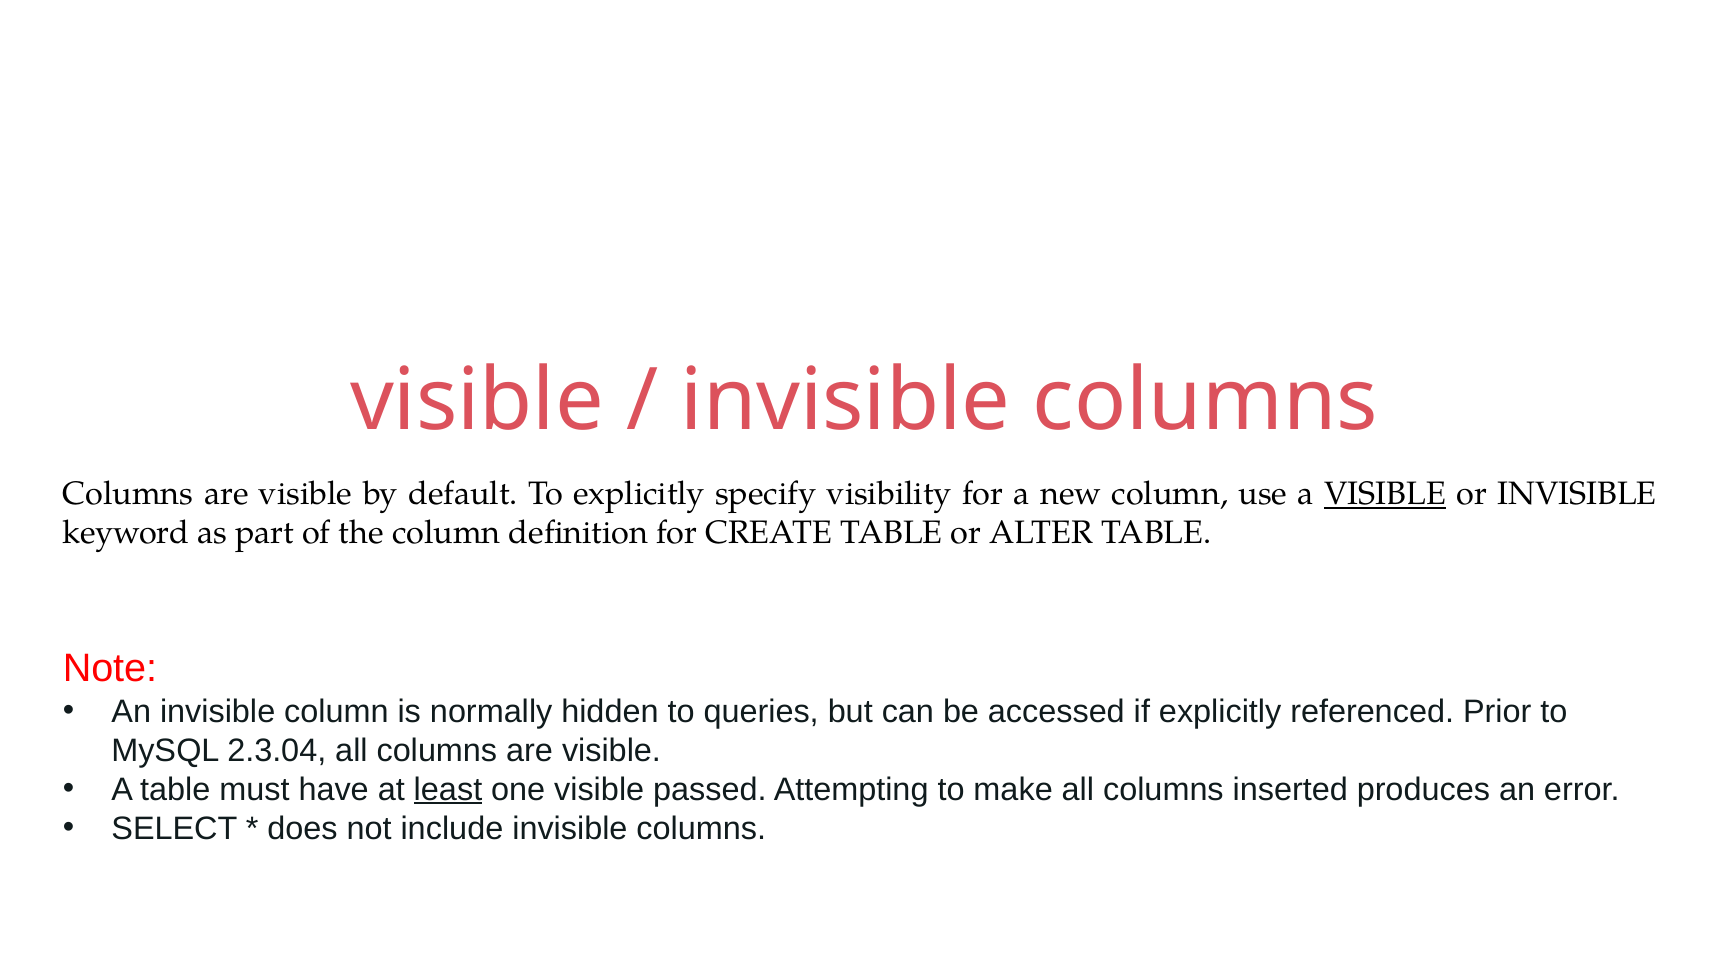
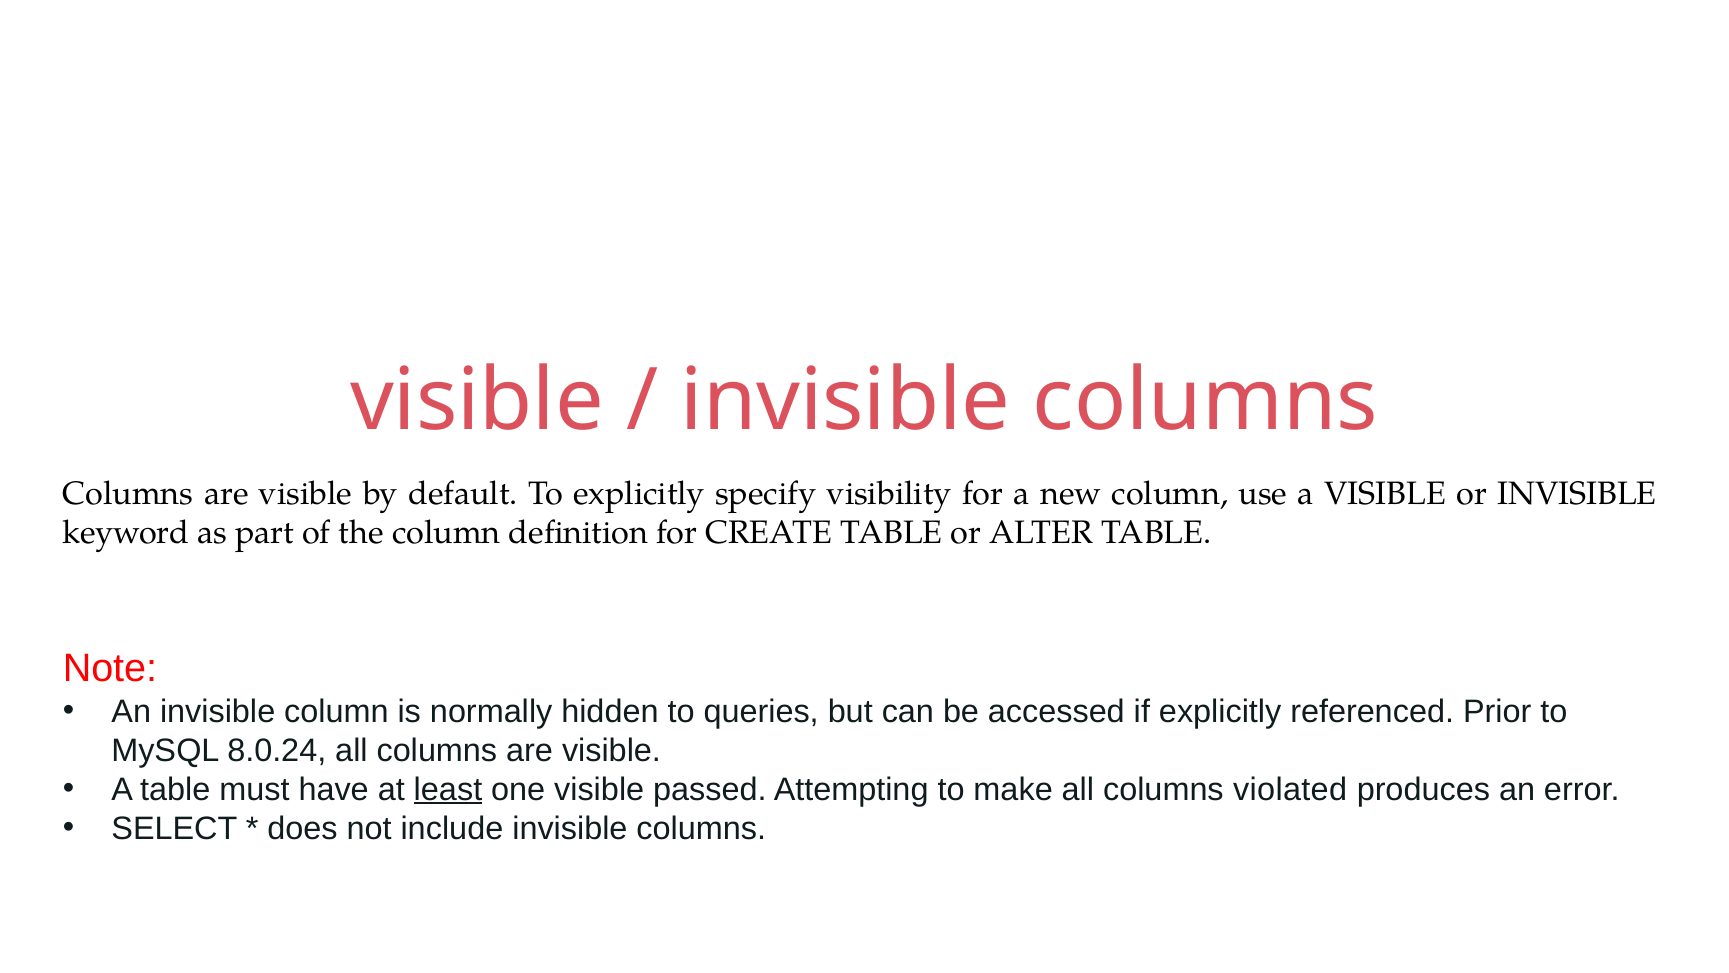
VISIBLE underline: present -> none (1385, 494)
2.3.04: 2.3.04 -> 8.0.24 (277, 750)
inserted: inserted -> violated (1290, 789)
